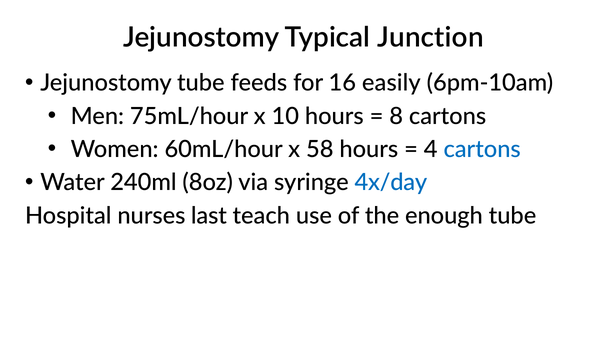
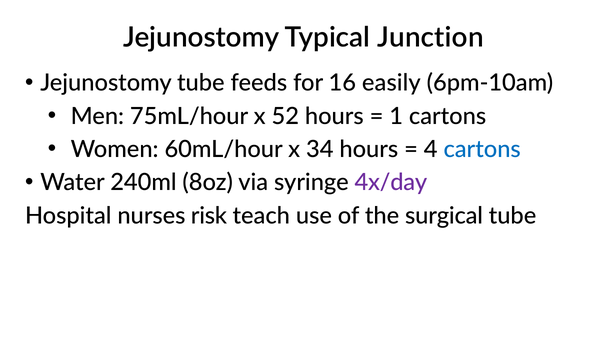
10: 10 -> 52 (285, 116)
8: 8 -> 1 (396, 116)
58: 58 -> 34 (320, 149)
4x/day colour: blue -> purple (391, 182)
last: last -> risk (209, 216)
enough: enough -> surgical (444, 216)
